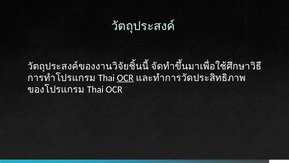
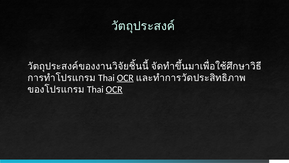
OCR underline: none -> present (114, 89)
